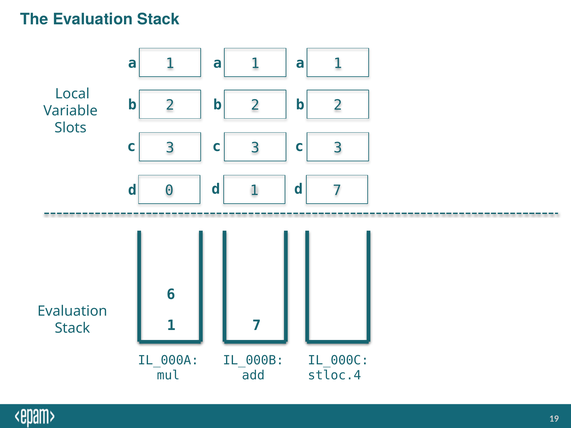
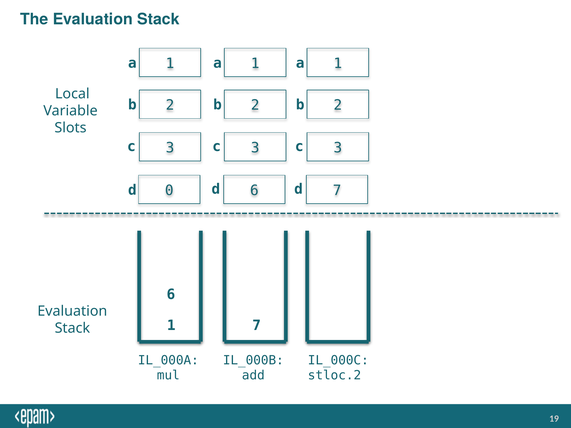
0 1: 1 -> 6 (254, 191)
stloc.4: stloc.4 -> stloc.2 (334, 376)
